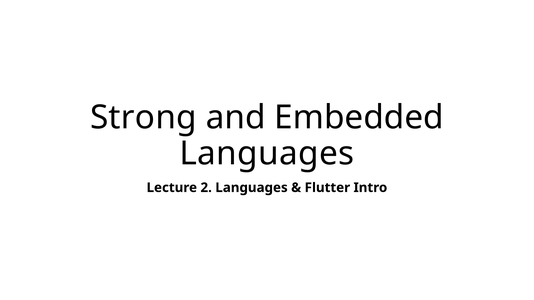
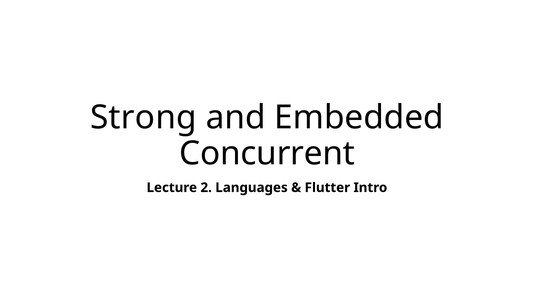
Languages: Languages -> Concurrent (267, 154)
